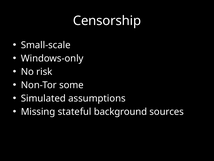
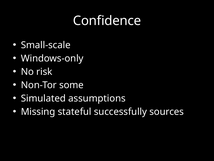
Censorship: Censorship -> Confidence (107, 21)
background: background -> successfully (120, 111)
